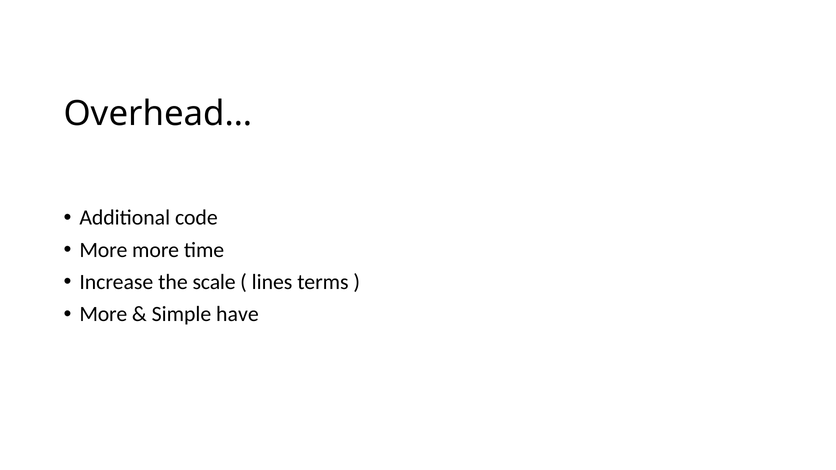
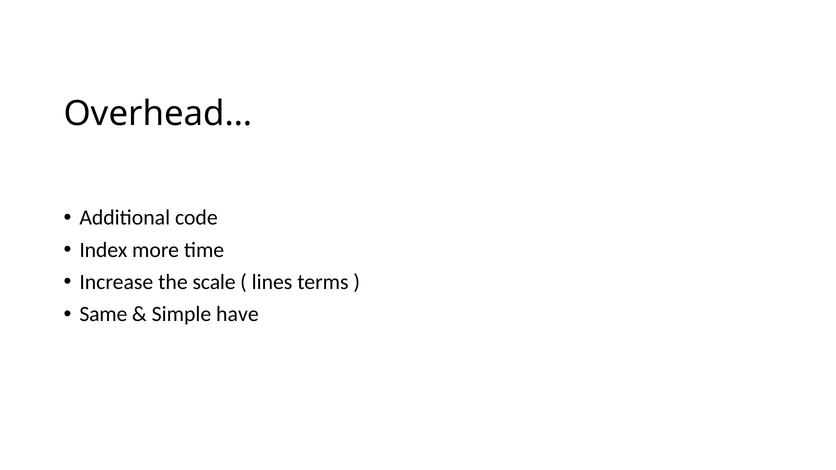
More: More -> Index (103, 250)
More: More -> Same (103, 314)
